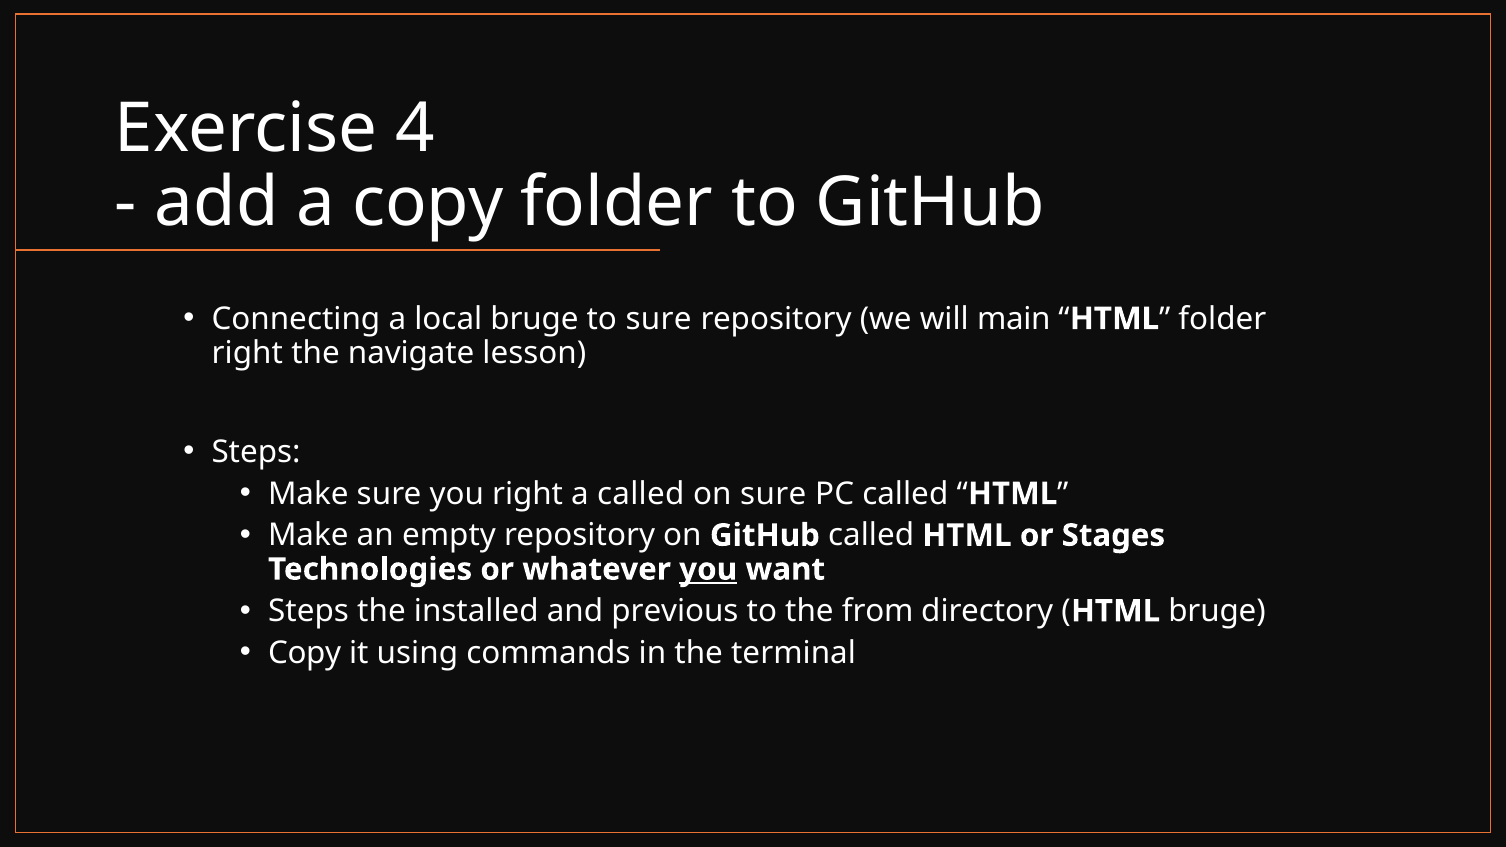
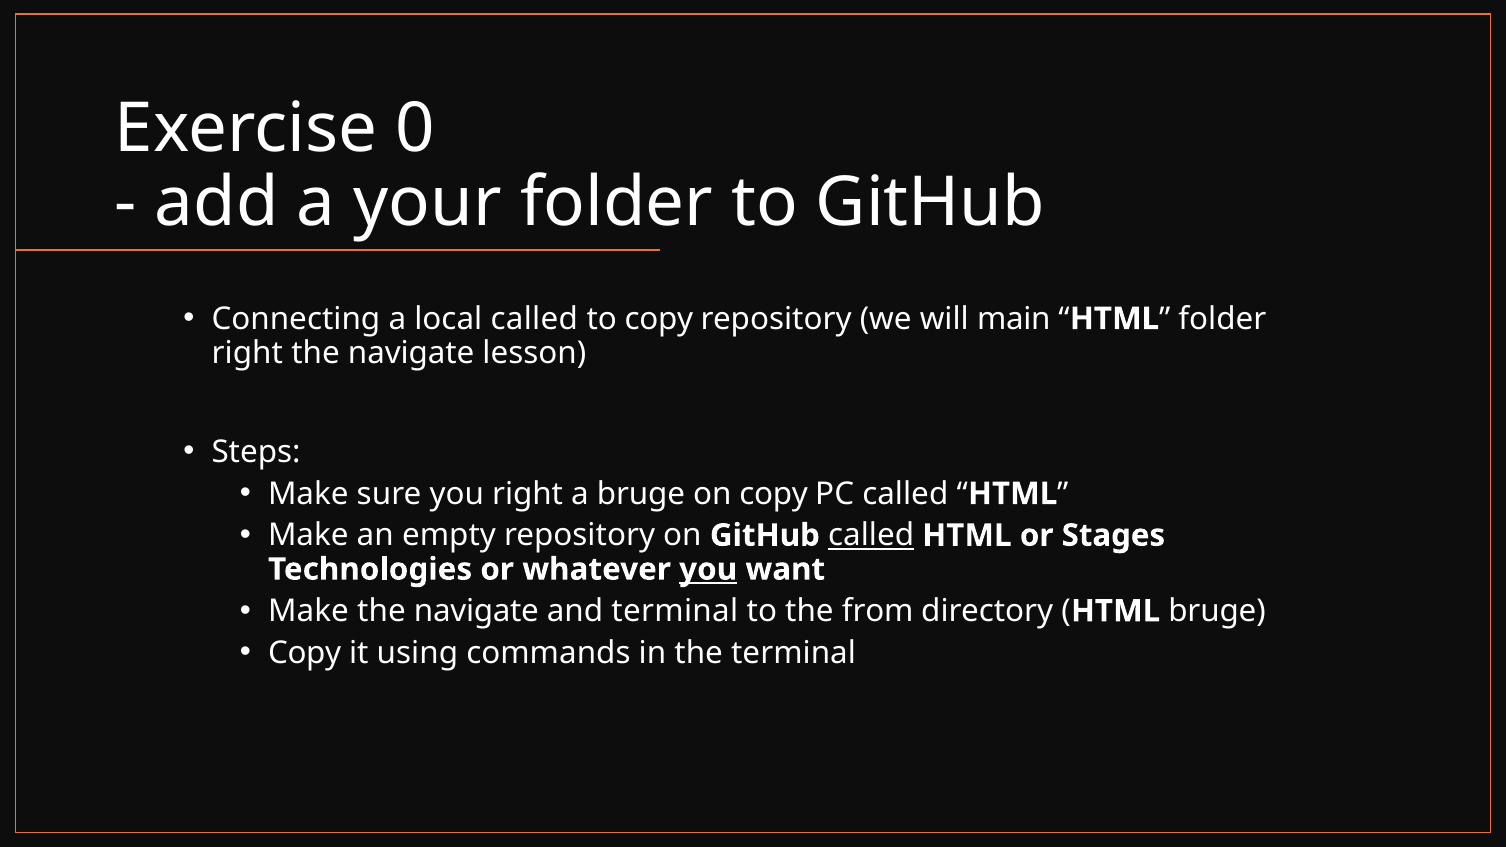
4: 4 -> 0 (415, 128)
a copy: copy -> your (428, 203)
local bruge: bruge -> called (534, 319)
to sure: sure -> copy (659, 319)
a called: called -> bruge (641, 494)
on sure: sure -> copy (774, 494)
called underline: none -> present (871, 535)
Steps: Steps -> Make (308, 611)
installed: installed -> navigate (476, 611)
and previous: previous -> terminal (675, 611)
